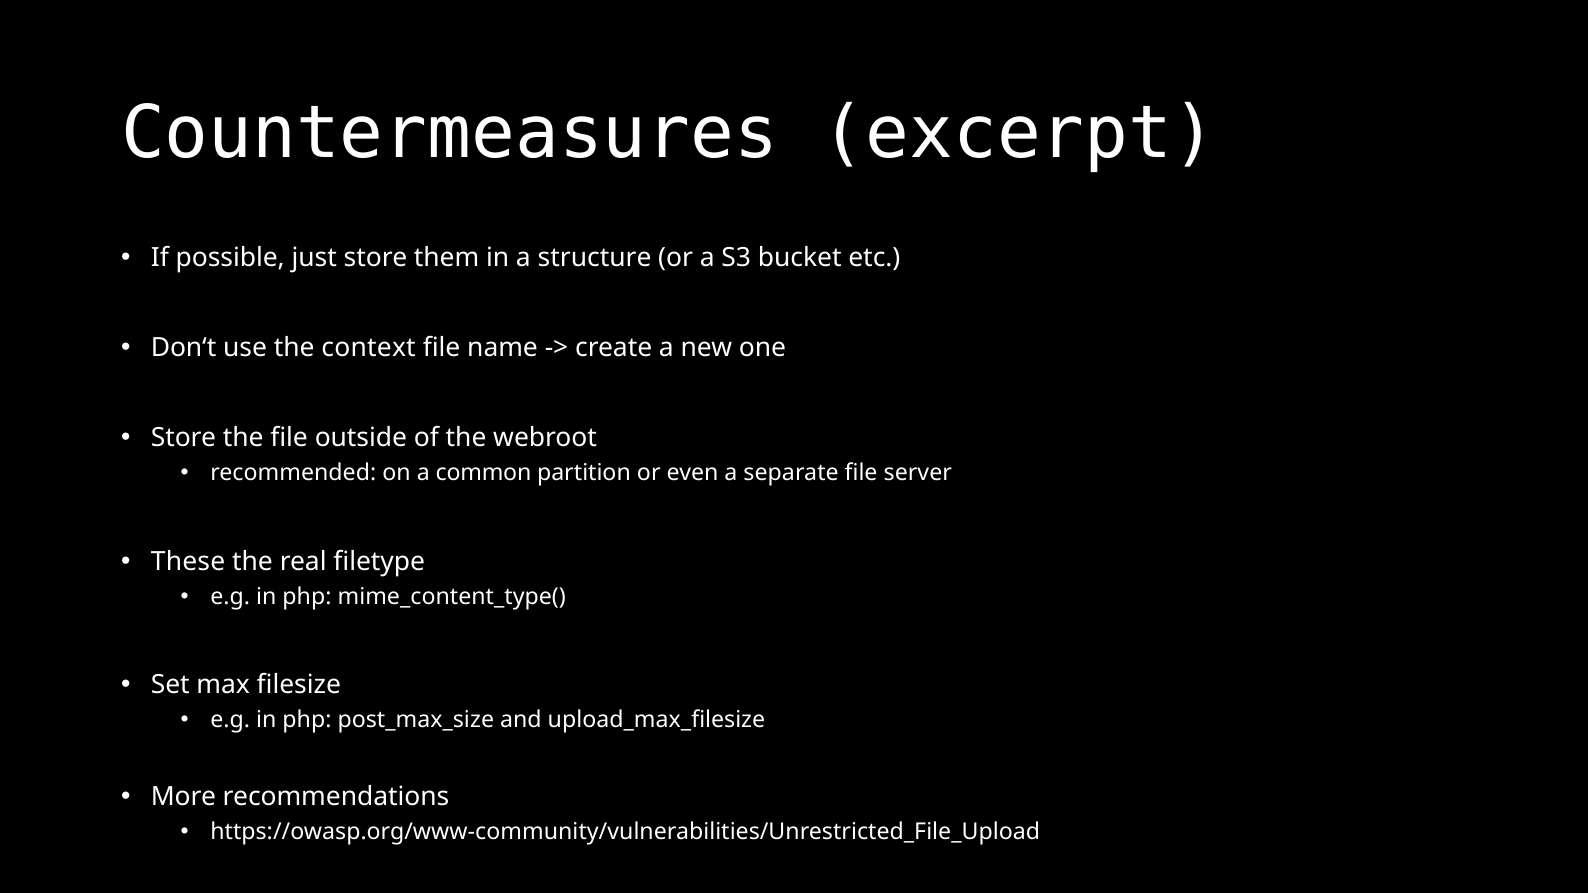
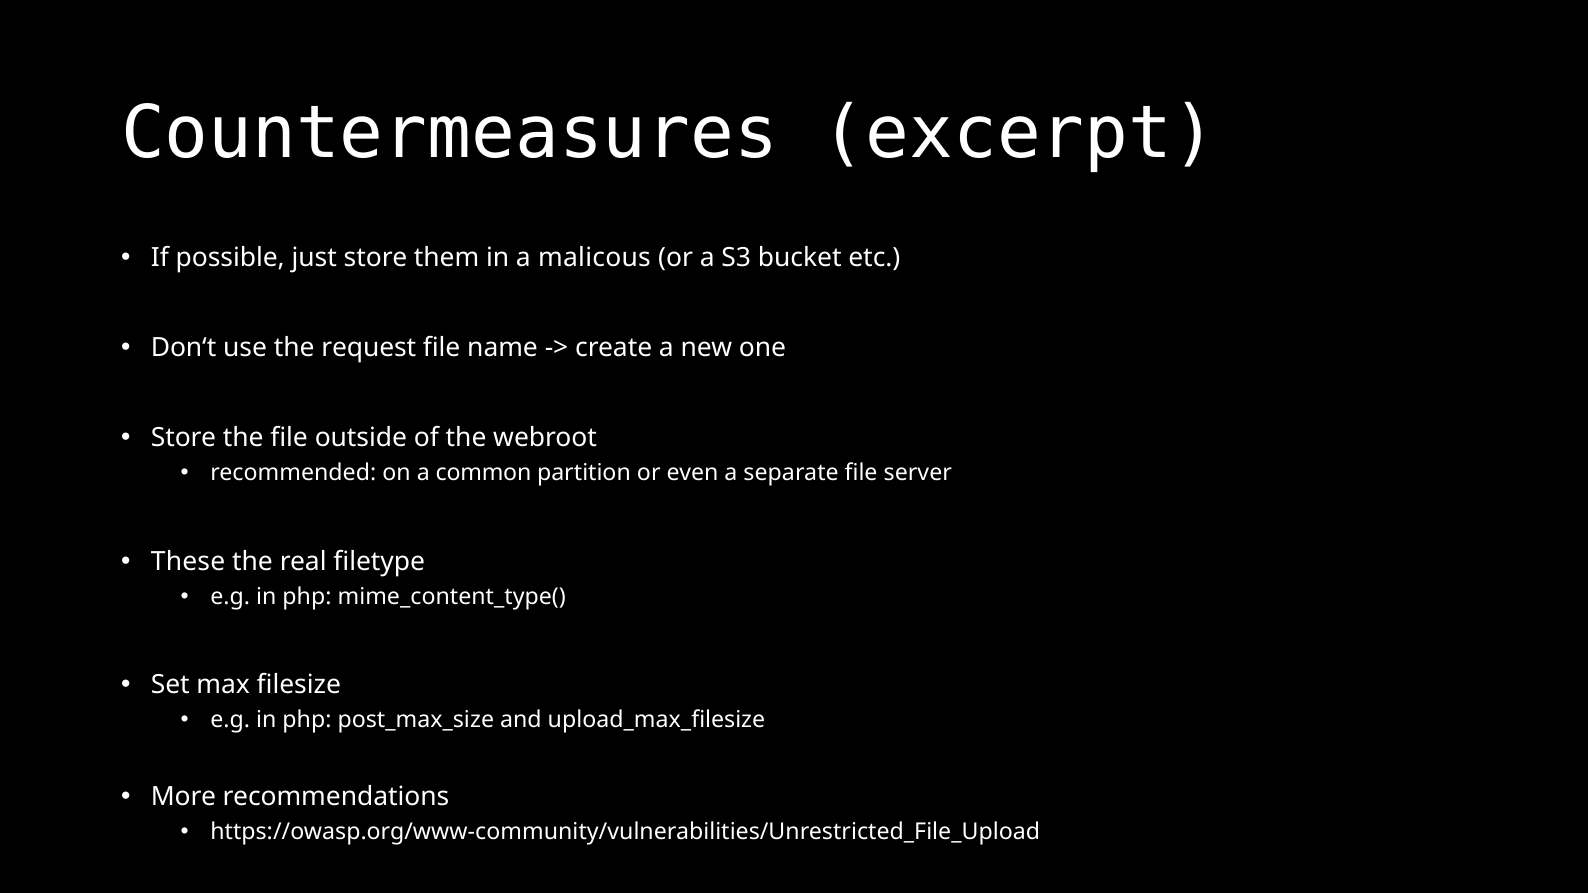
structure: structure -> malicous (594, 258)
context: context -> request (369, 348)
